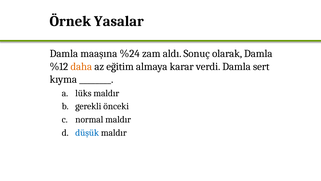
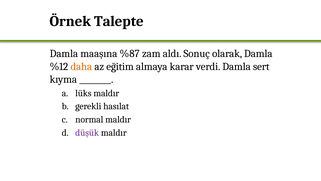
Yasalar: Yasalar -> Talepte (119, 21)
%24: %24 -> %87 (130, 53)
önceki: önceki -> hasılat (116, 106)
düşük colour: blue -> purple (87, 132)
